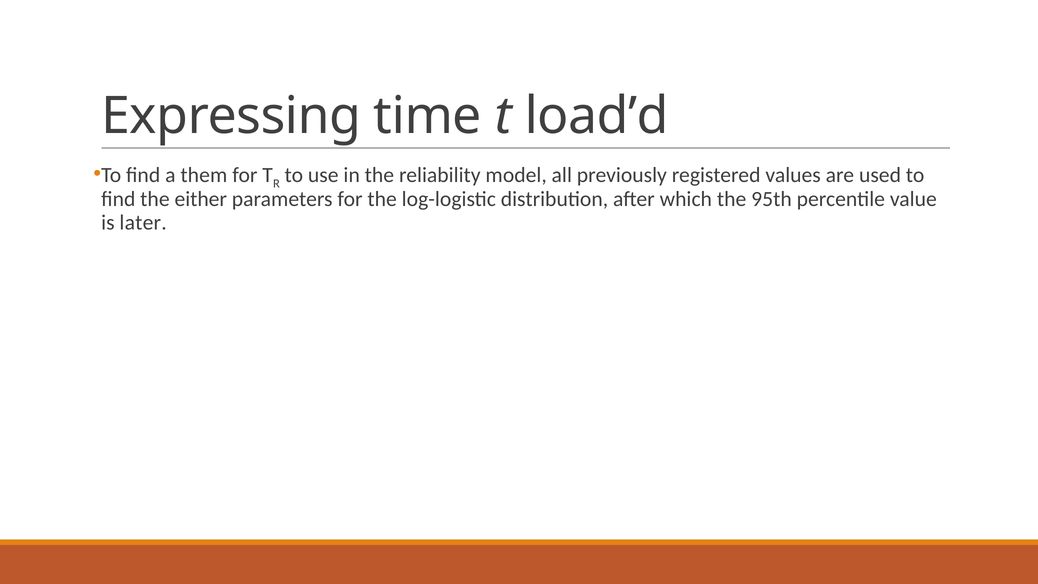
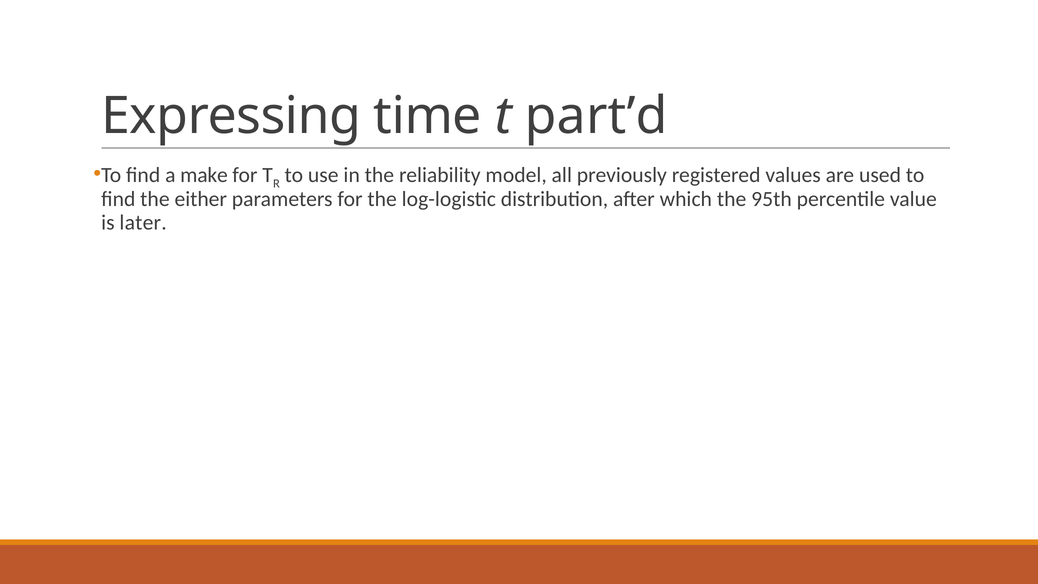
load’d: load’d -> part’d (596, 116)
them: them -> make (204, 175)
